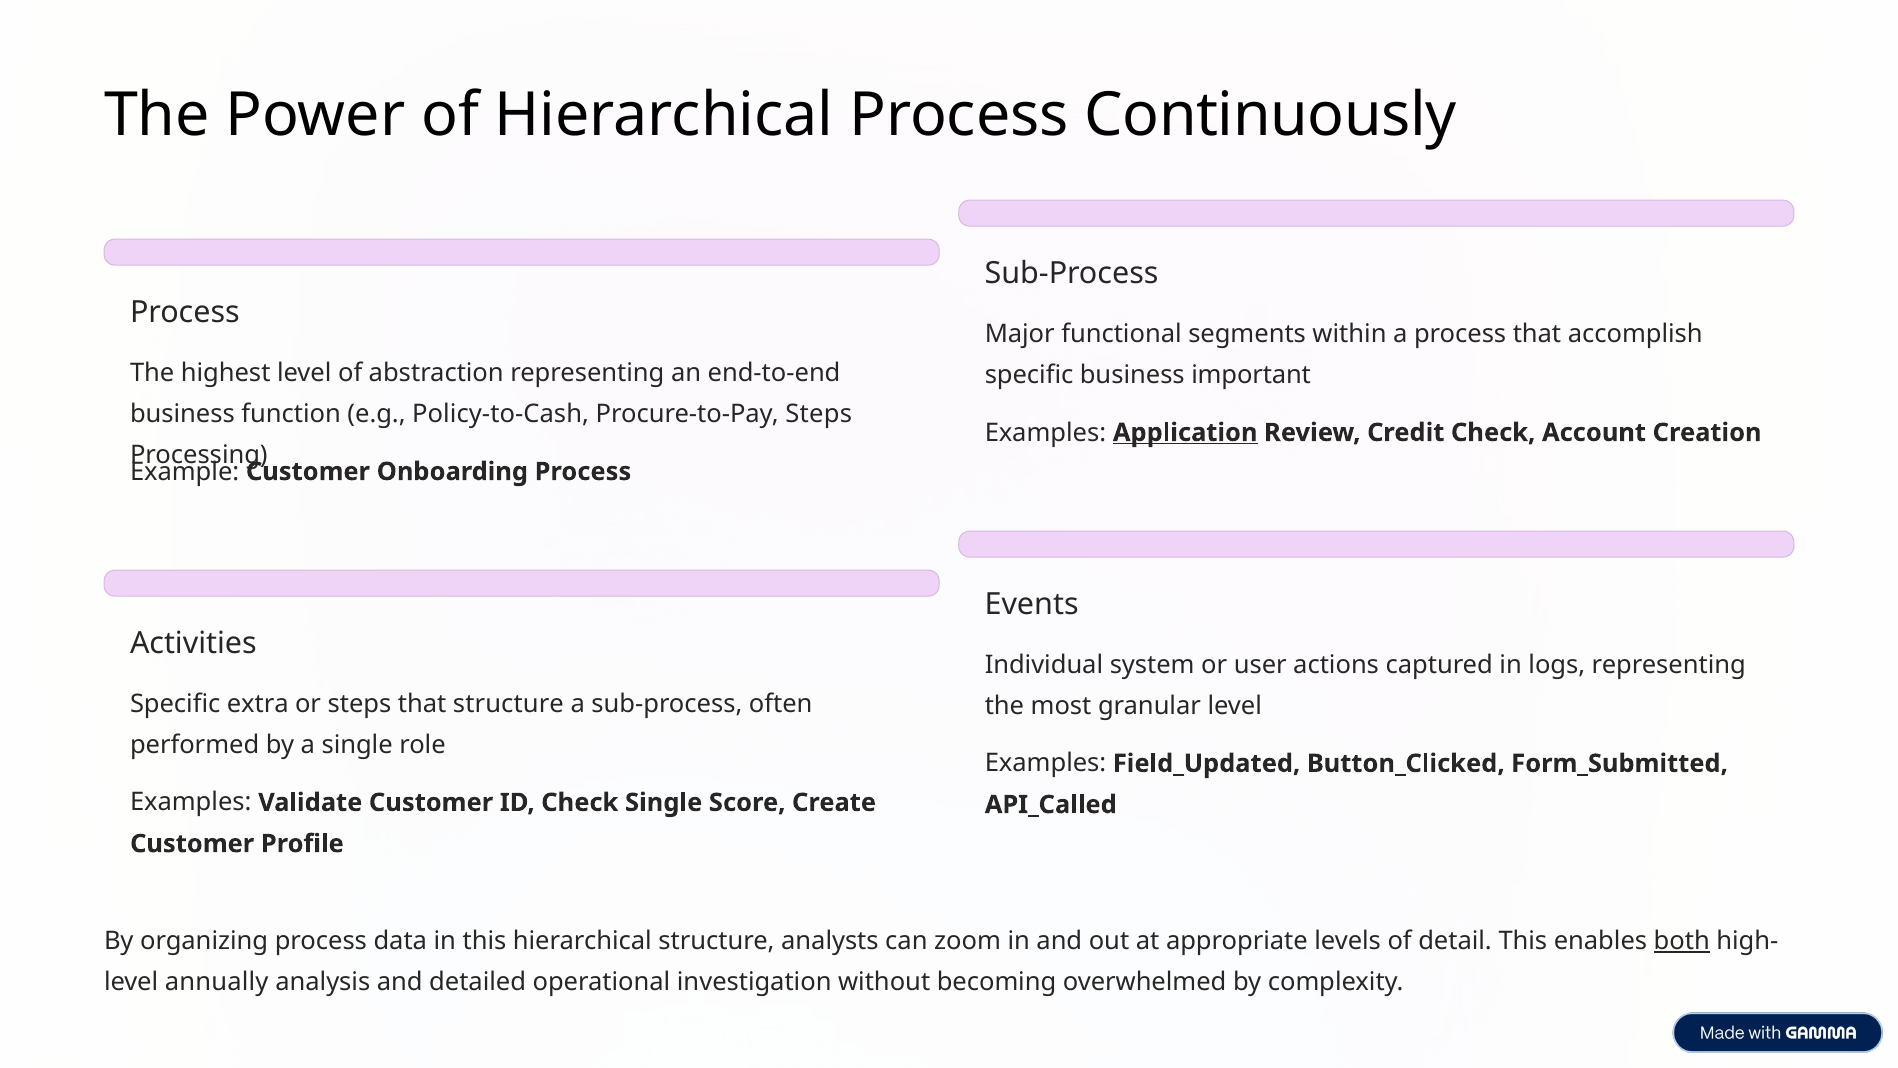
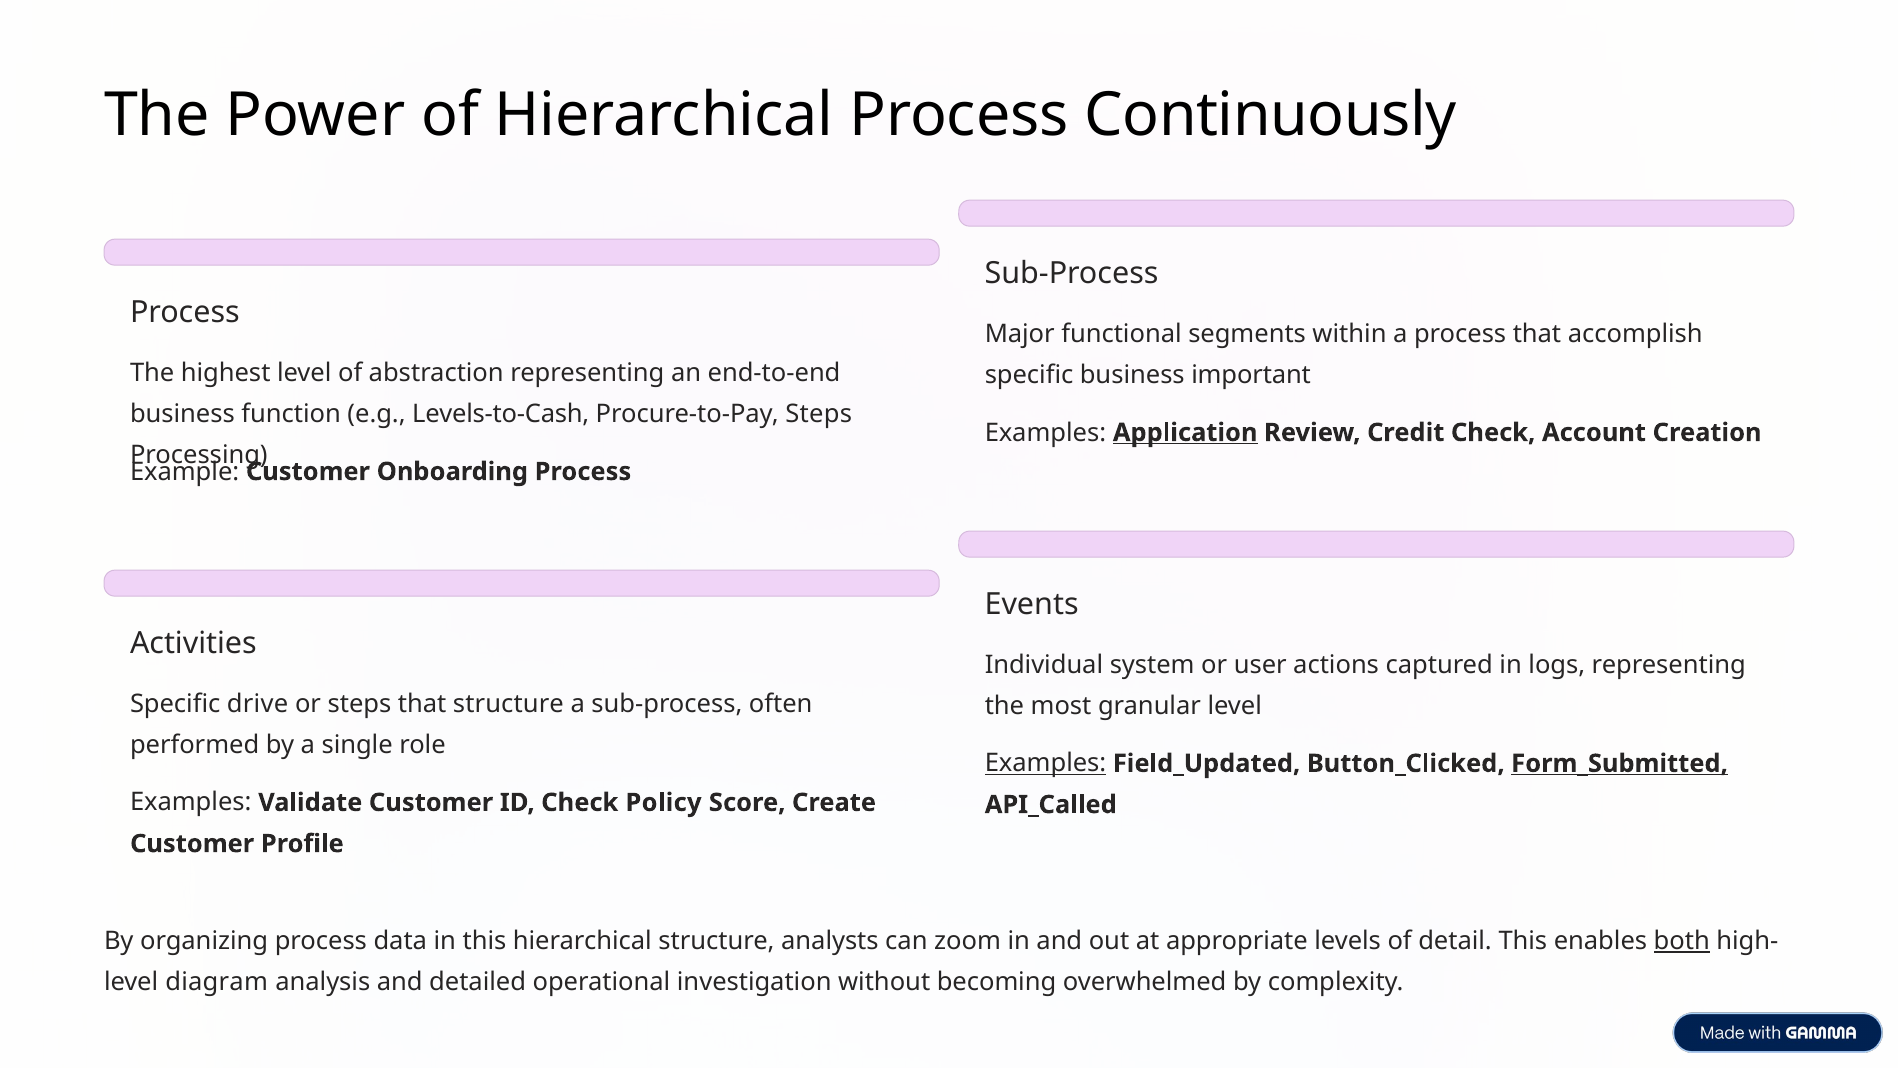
Policy-to-Cash: Policy-to-Cash -> Levels-to-Cash (501, 414)
extra: extra -> drive (258, 703)
Examples underline: none -> present (1046, 763)
Form_Submitted underline: none -> present (1620, 763)
Check Single: Single -> Policy (664, 802)
annually: annually -> diagram (217, 982)
